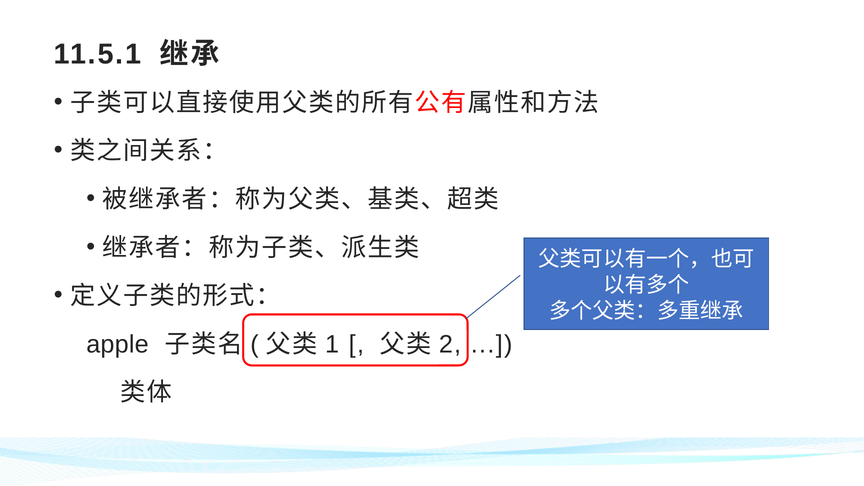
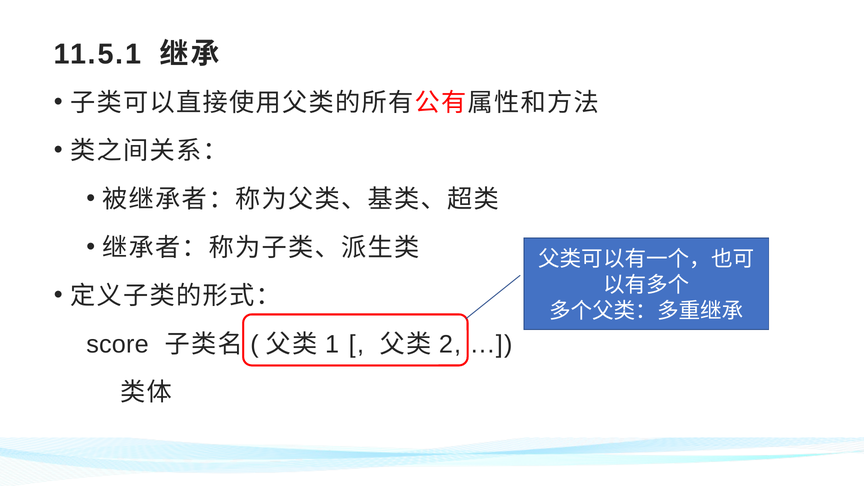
apple: apple -> score (117, 344)
